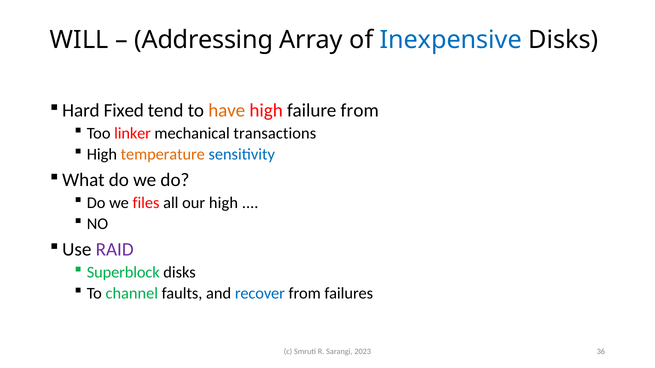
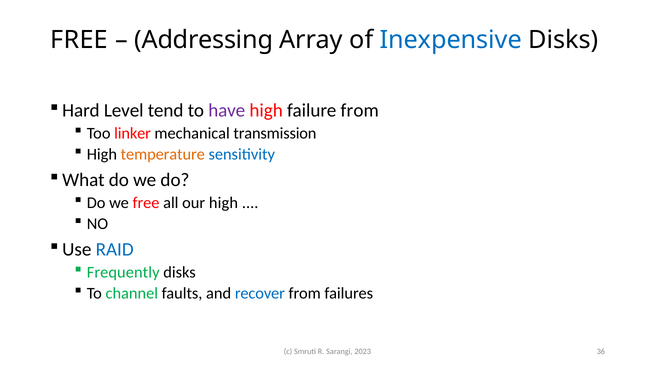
WILL: WILL -> FREE (79, 40)
Fixed: Fixed -> Level (124, 111)
have colour: orange -> purple (227, 111)
transactions: transactions -> transmission (275, 133)
we files: files -> free (146, 203)
RAID colour: purple -> blue (115, 250)
Superblock: Superblock -> Frequently (123, 273)
